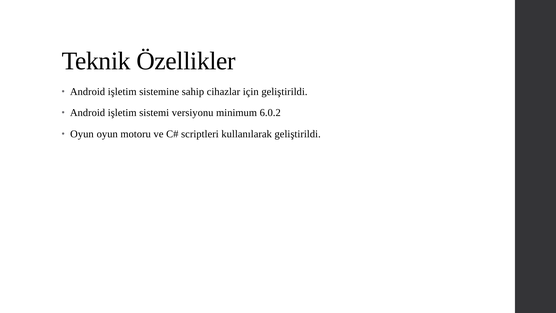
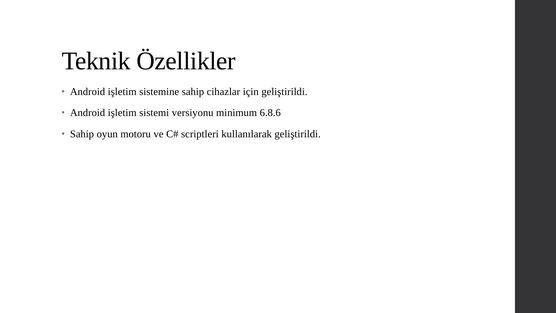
6.0.2: 6.0.2 -> 6.8.6 (270, 113)
Oyun: Oyun -> Sahip (82, 134)
